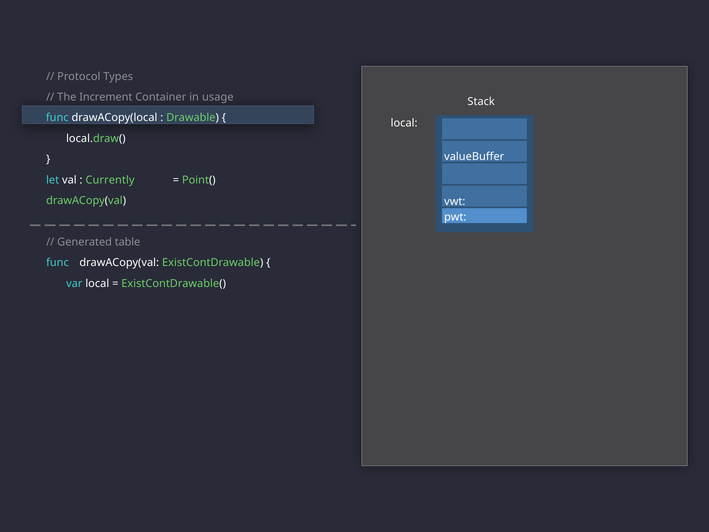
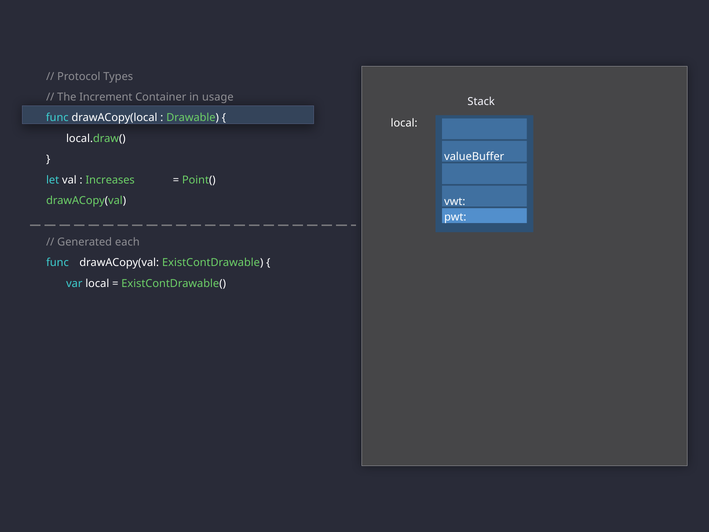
Currently: Currently -> Increases (110, 180)
table: table -> each (127, 242)
